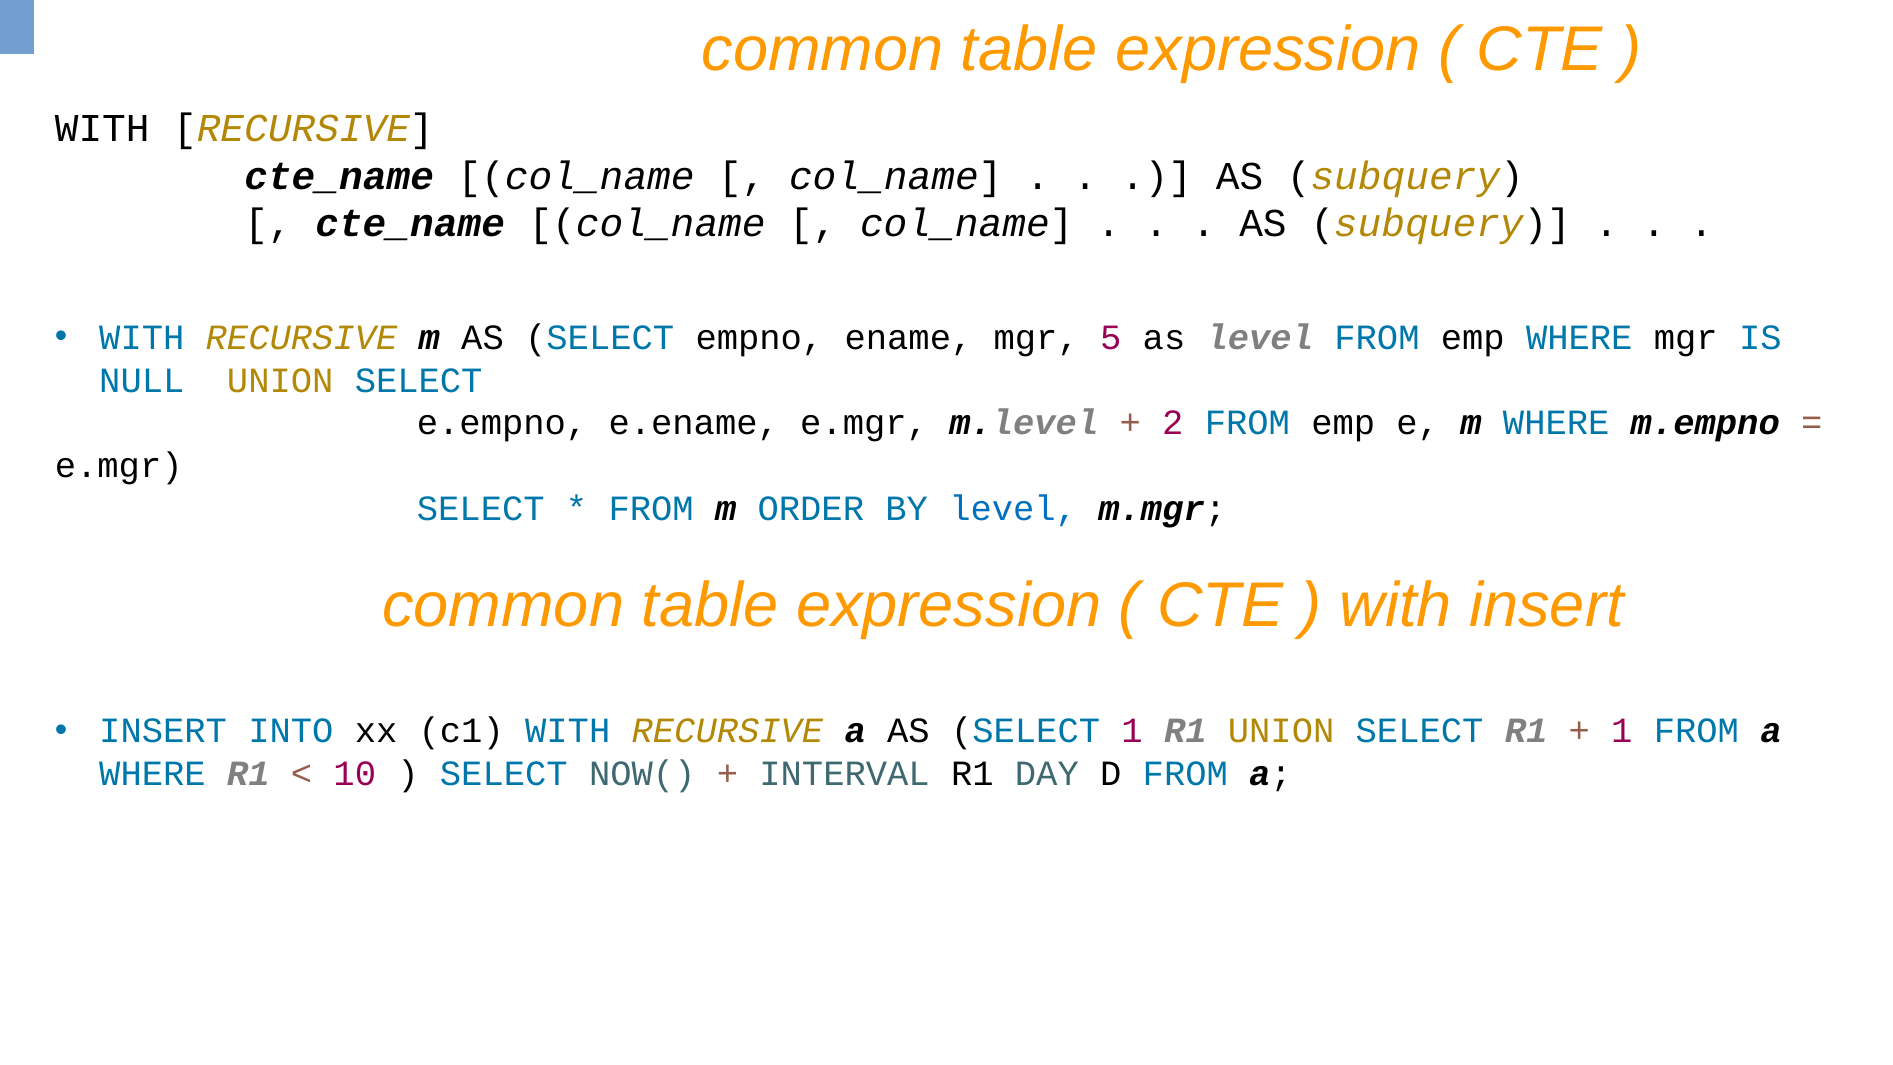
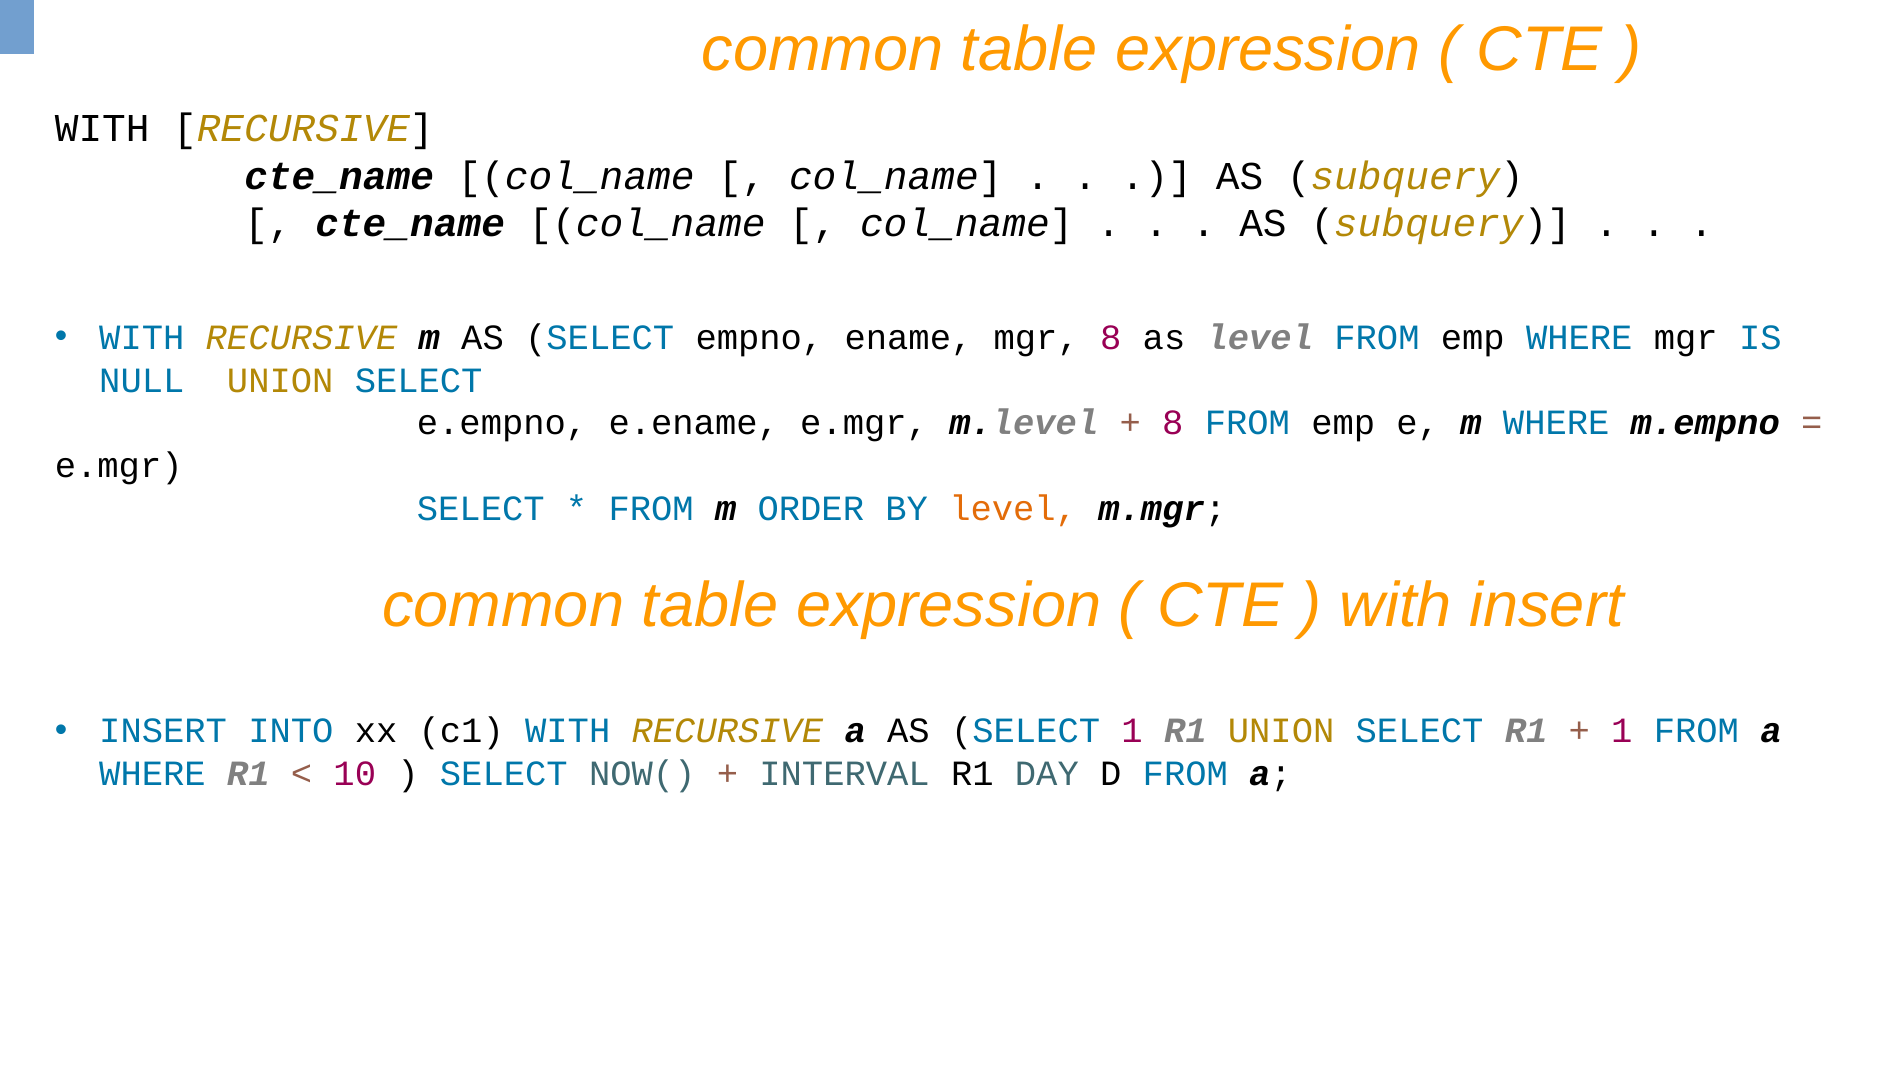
mgr 5: 5 -> 8 (1111, 338)
2: 2 -> 8 (1173, 423)
level colour: blue -> orange (1013, 508)
